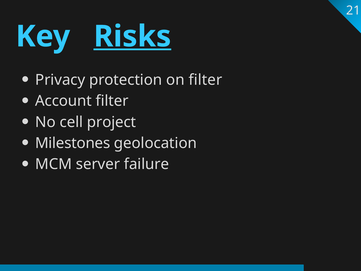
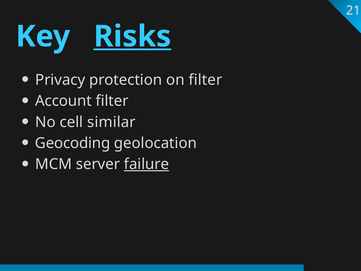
project: project -> similar (111, 122)
Milestones: Milestones -> Geocoding (73, 143)
failure underline: none -> present (146, 164)
